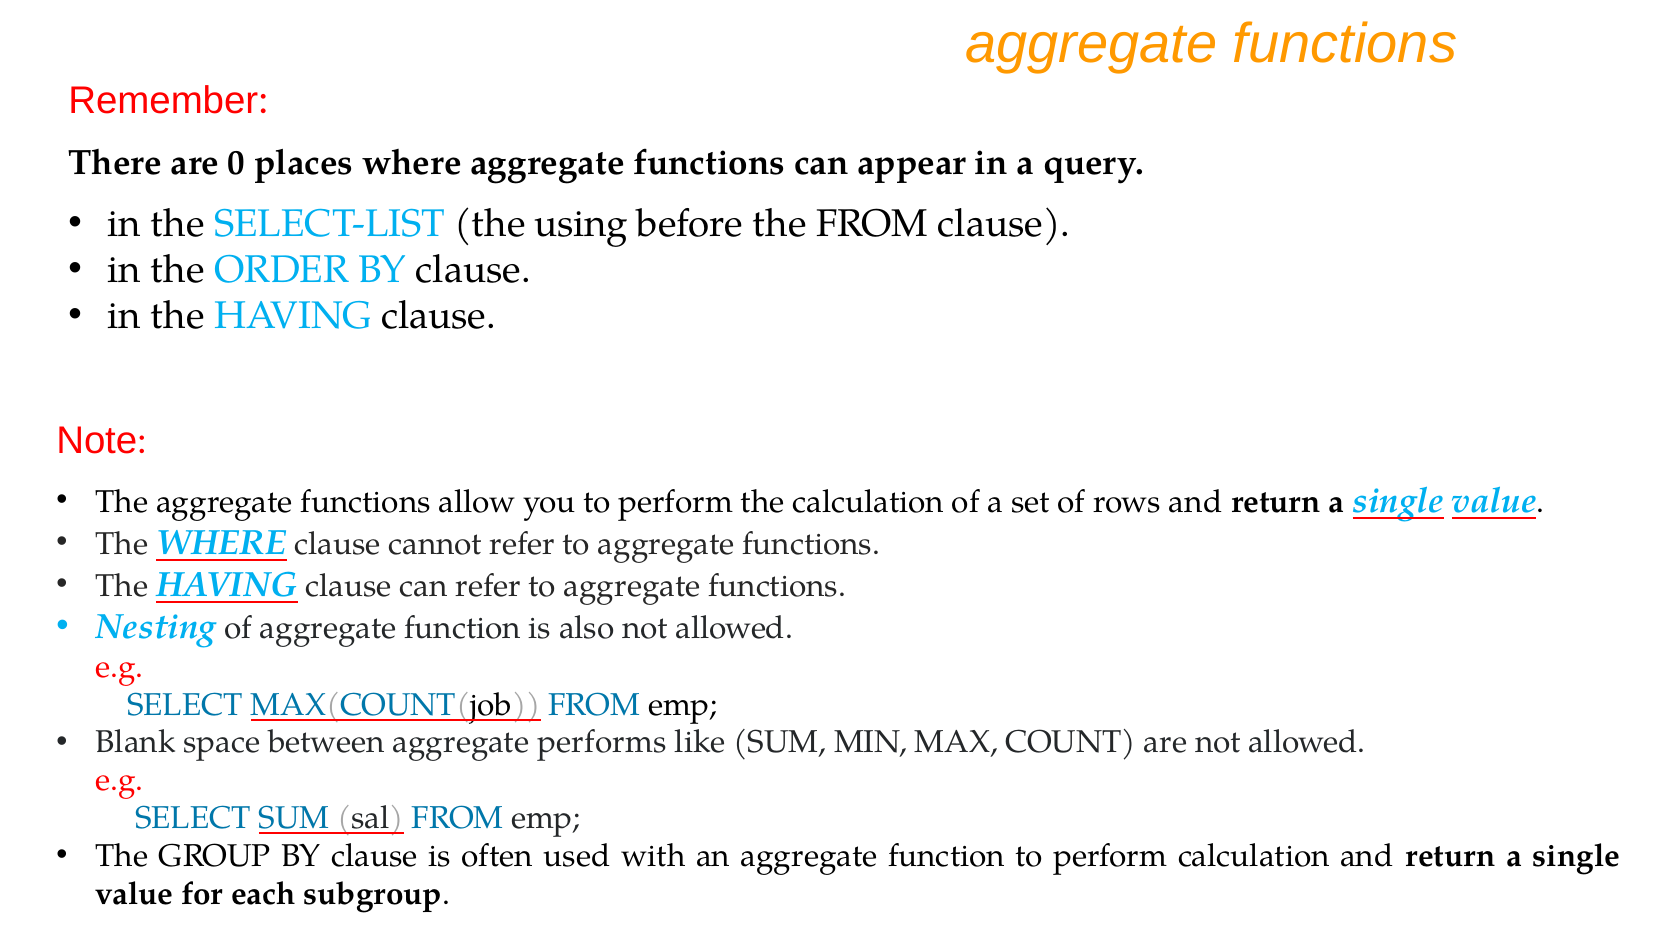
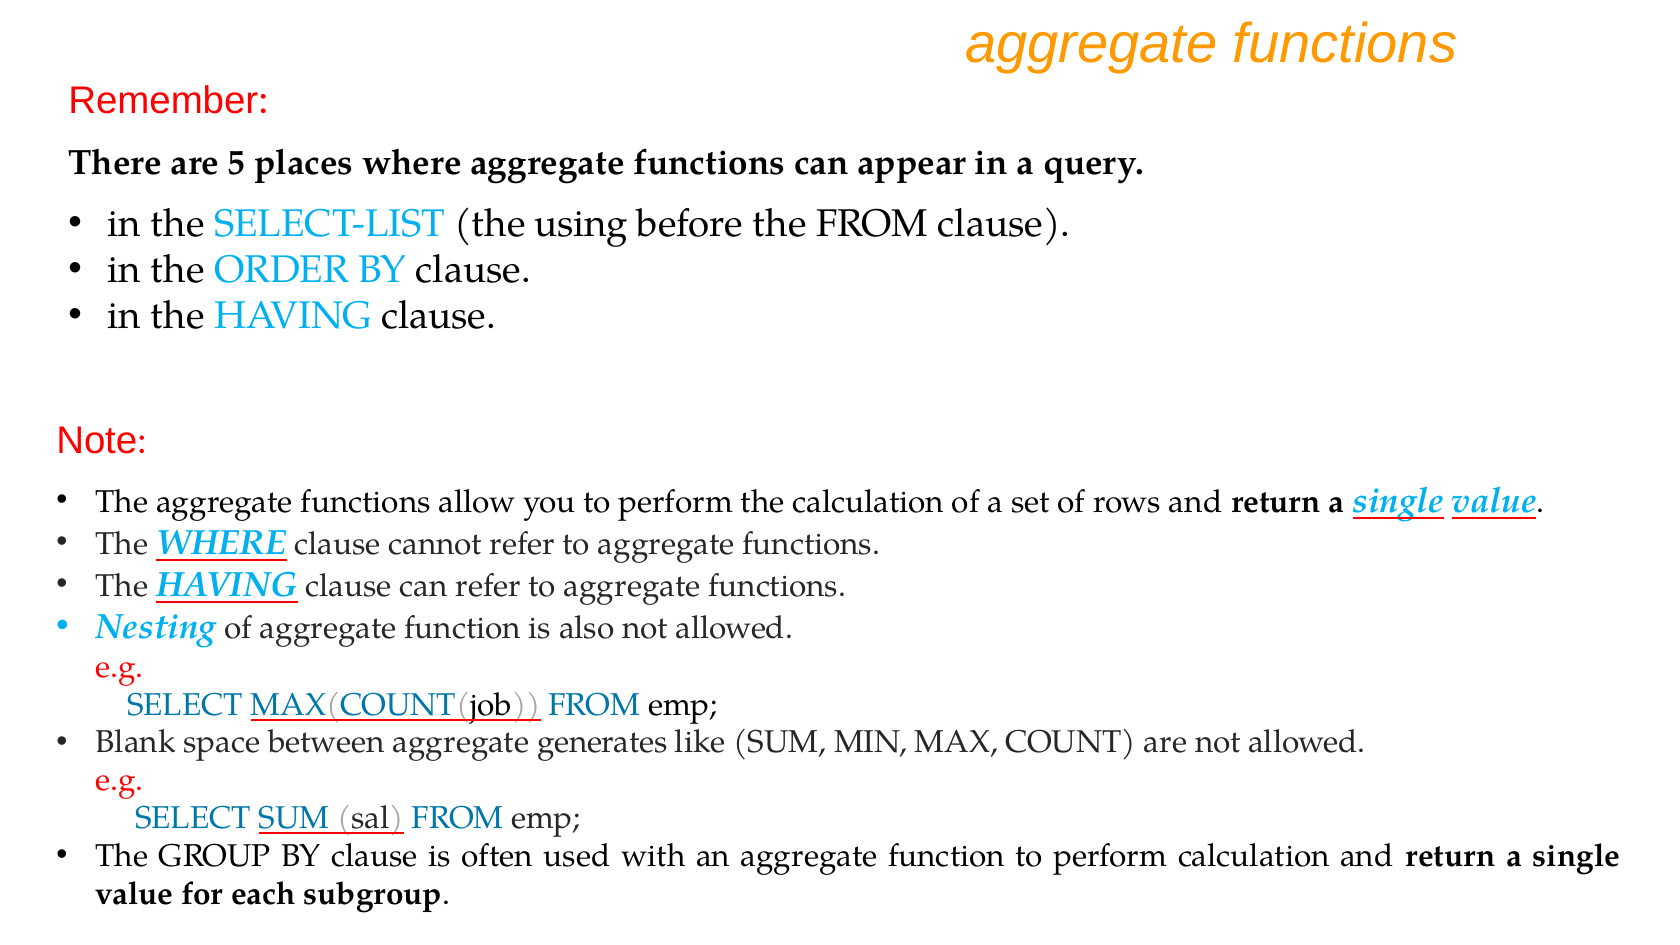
0: 0 -> 5 (237, 162)
performs: performs -> generates (602, 743)
